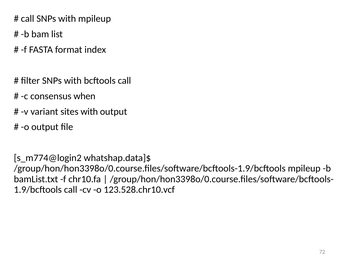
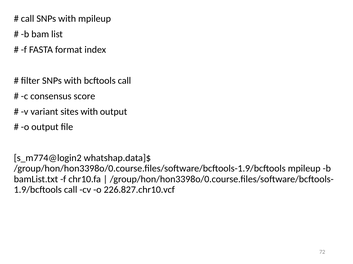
when: when -> score (84, 96)
123.528.chr10.vcf: 123.528.chr10.vcf -> 226.827.chr10.vcf (139, 190)
